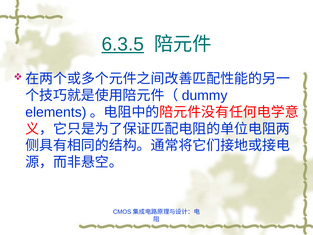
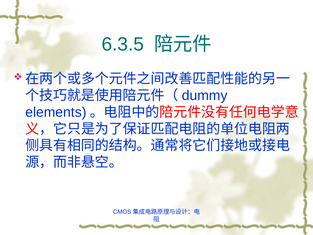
6.3.5 underline: present -> none (123, 44)
